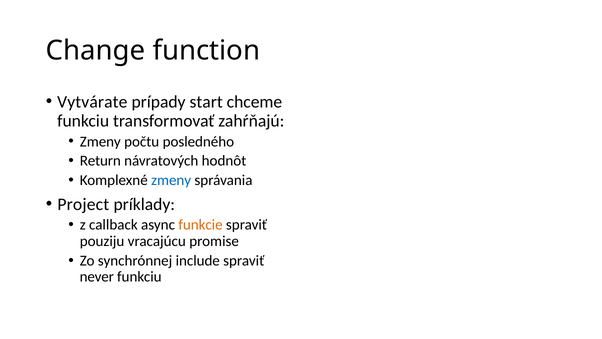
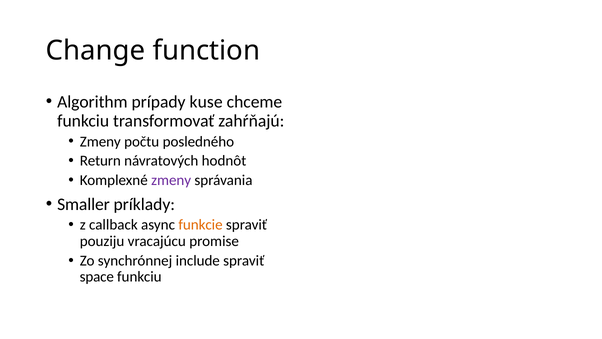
Vytvárate: Vytvárate -> Algorithm (92, 102)
start: start -> kuse (206, 102)
zmeny colour: blue -> purple (171, 180)
Project: Project -> Smaller (83, 204)
never: never -> space (97, 277)
